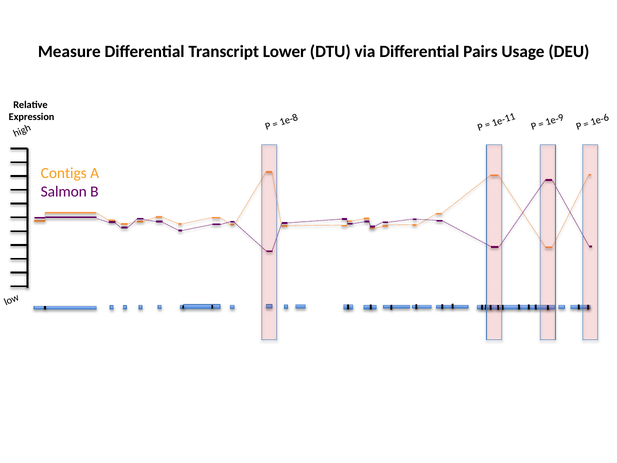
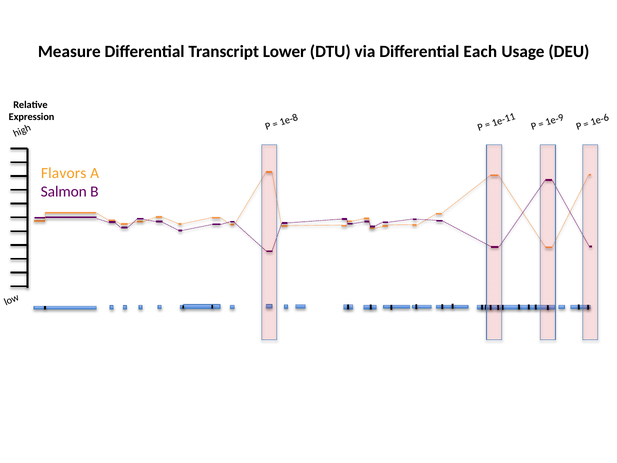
Pairs: Pairs -> Each (480, 52)
Contigs: Contigs -> Flavors (64, 173)
